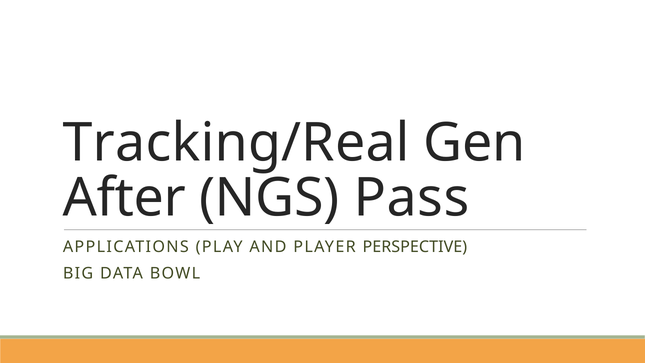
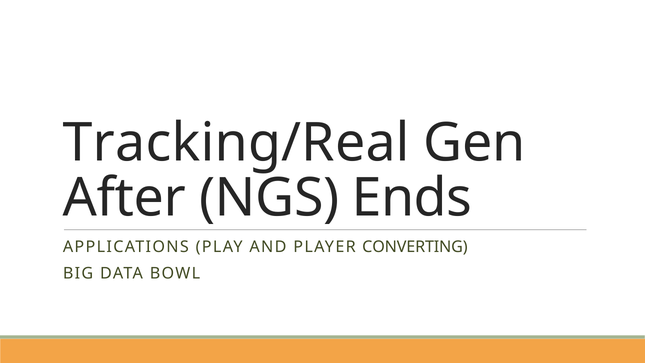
Pass: Pass -> Ends (412, 198)
PERSPECTIVE: PERSPECTIVE -> CONVERTING (415, 247)
